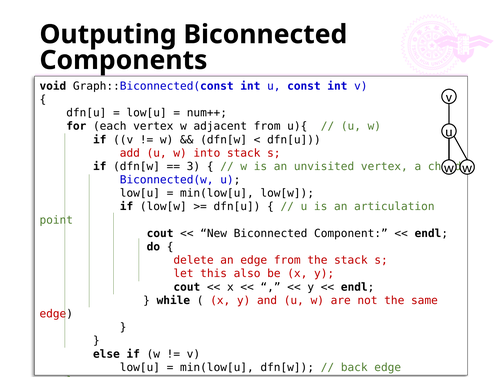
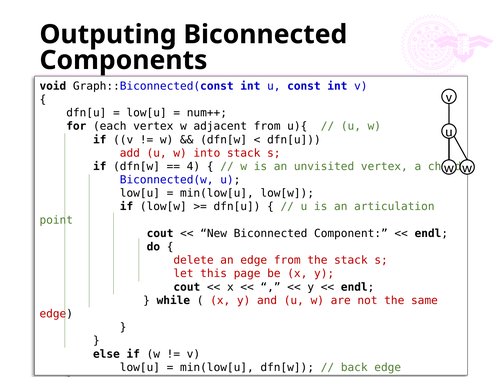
3: 3 -> 4 (193, 166)
also: also -> page (247, 273)
